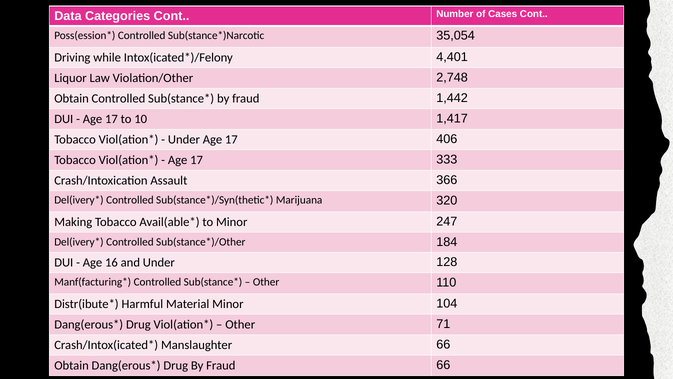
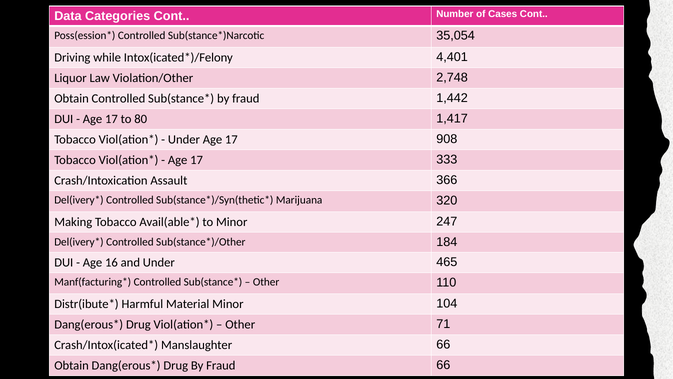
10: 10 -> 80 (141, 119)
406: 406 -> 908 (447, 139)
128: 128 -> 465 (447, 262)
